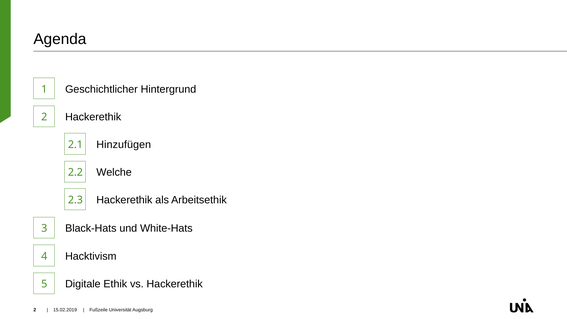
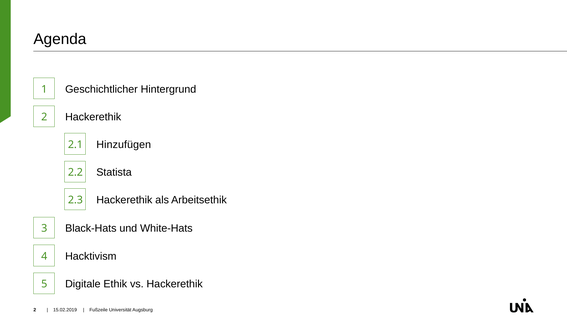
Welche: Welche -> Statista (114, 172)
